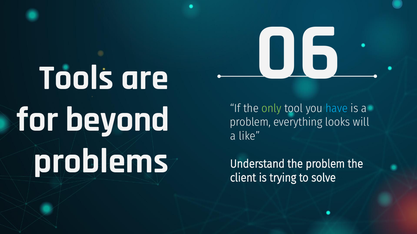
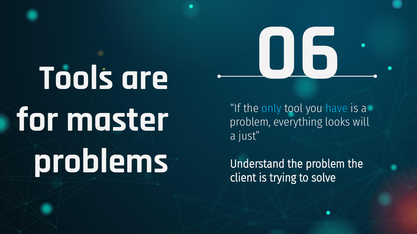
only colour: light green -> light blue (272, 109)
beyond: beyond -> master (117, 120)
like: like -> just (249, 136)
